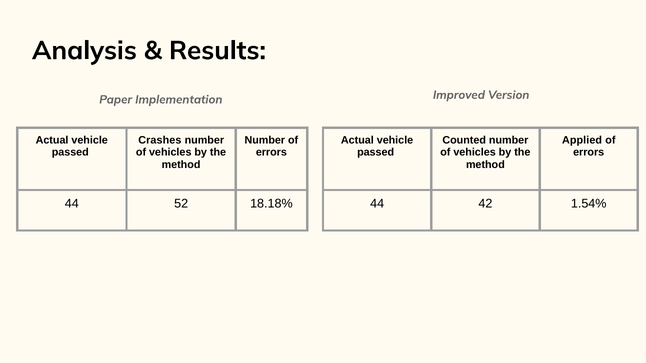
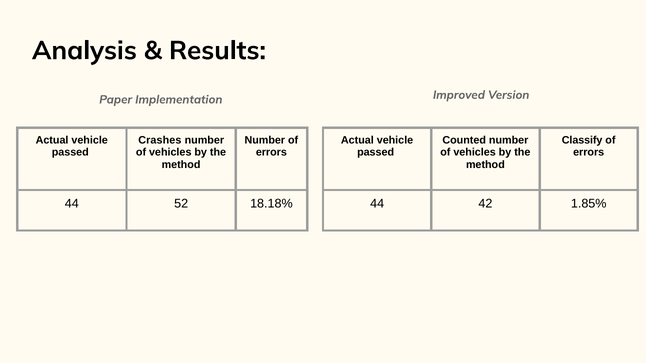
Applied: Applied -> Classify (582, 141)
1.54%: 1.54% -> 1.85% (589, 204)
